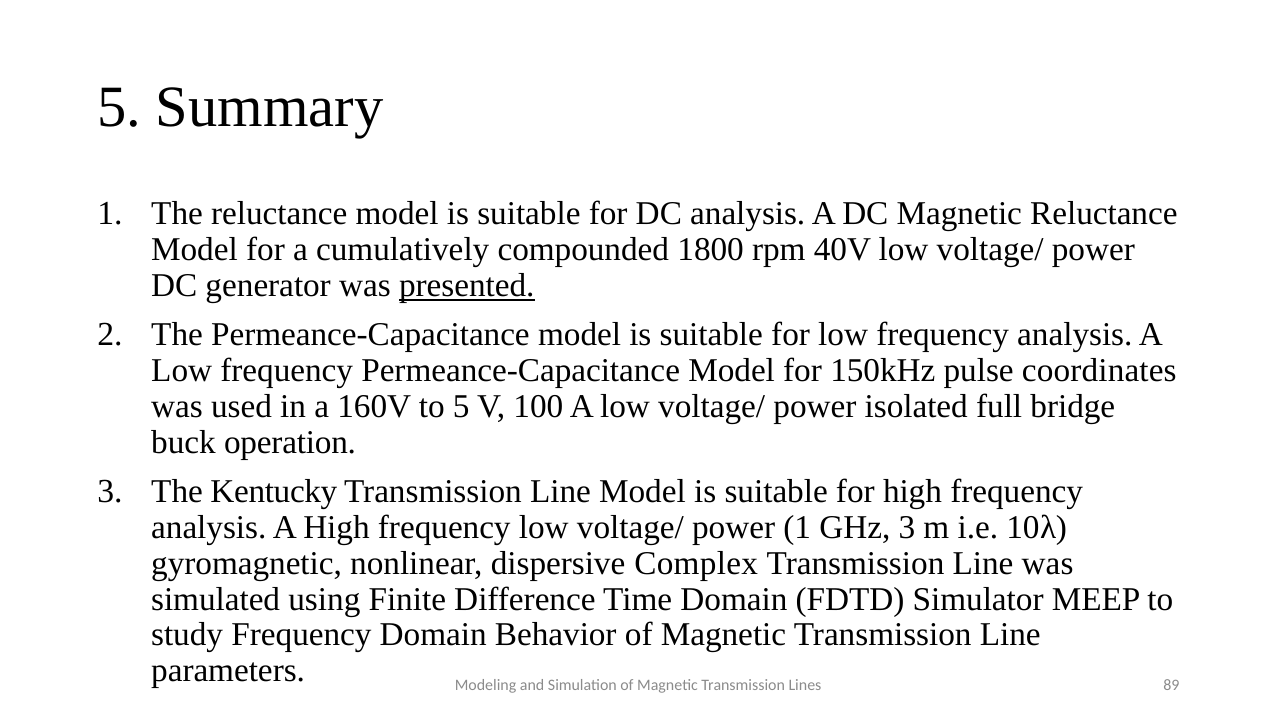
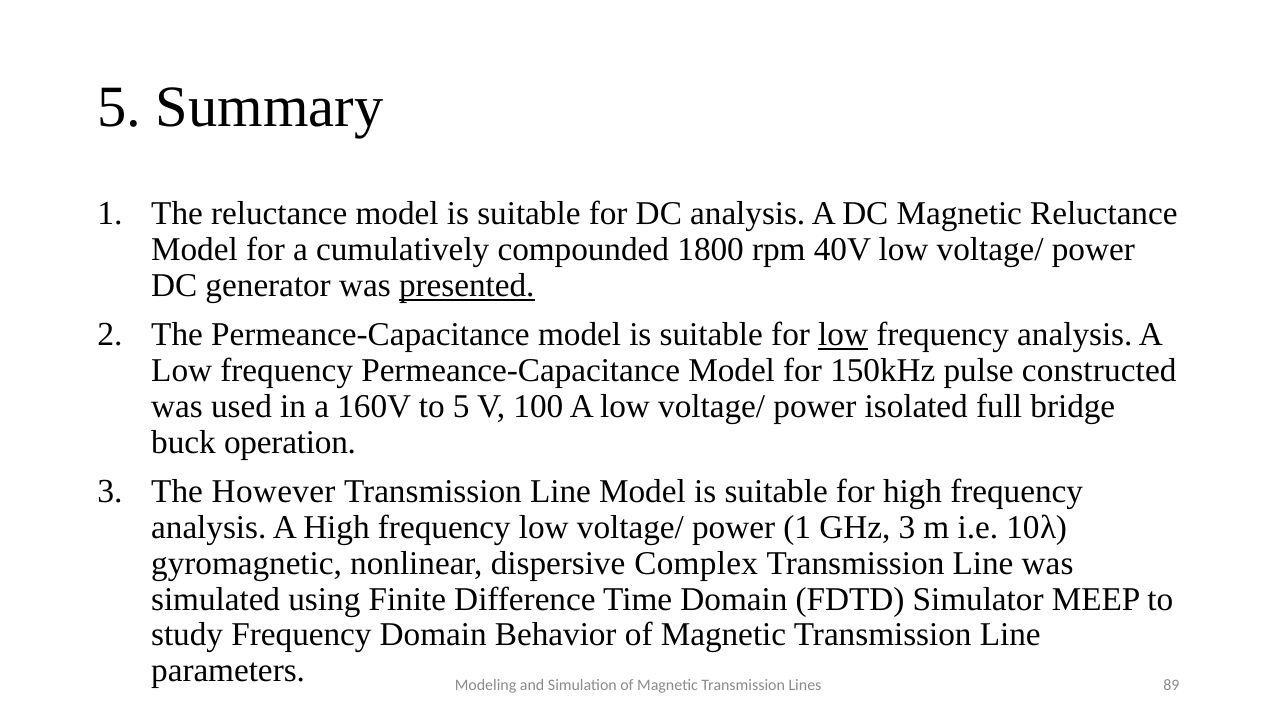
low underline: none -> present (843, 335)
coordinates: coordinates -> constructed (1099, 371)
Kentucky: Kentucky -> However (274, 492)
